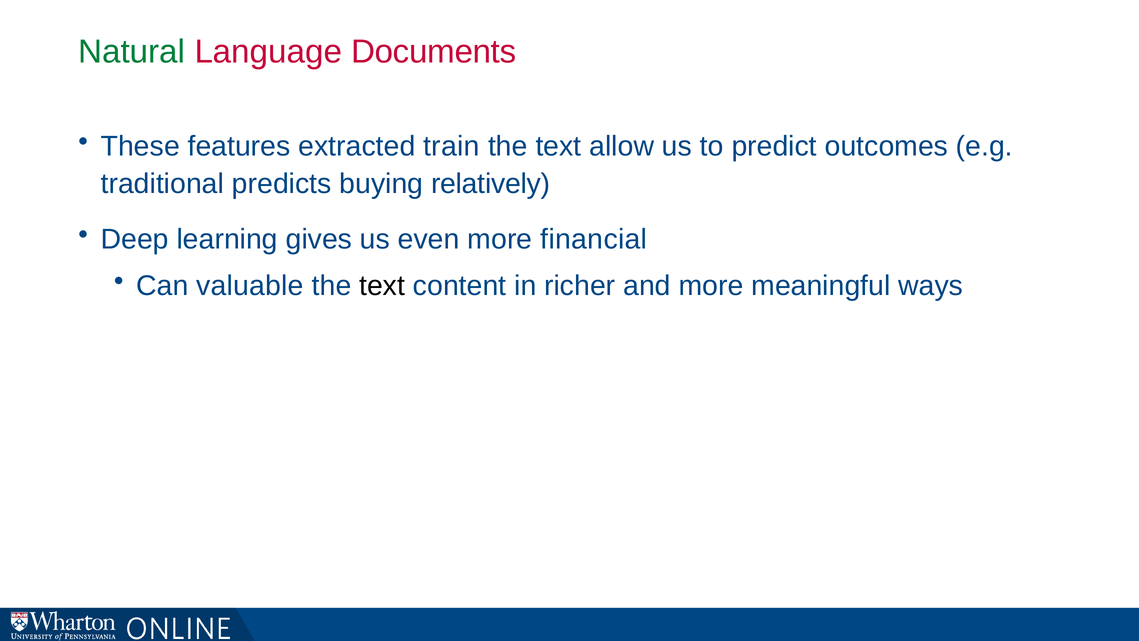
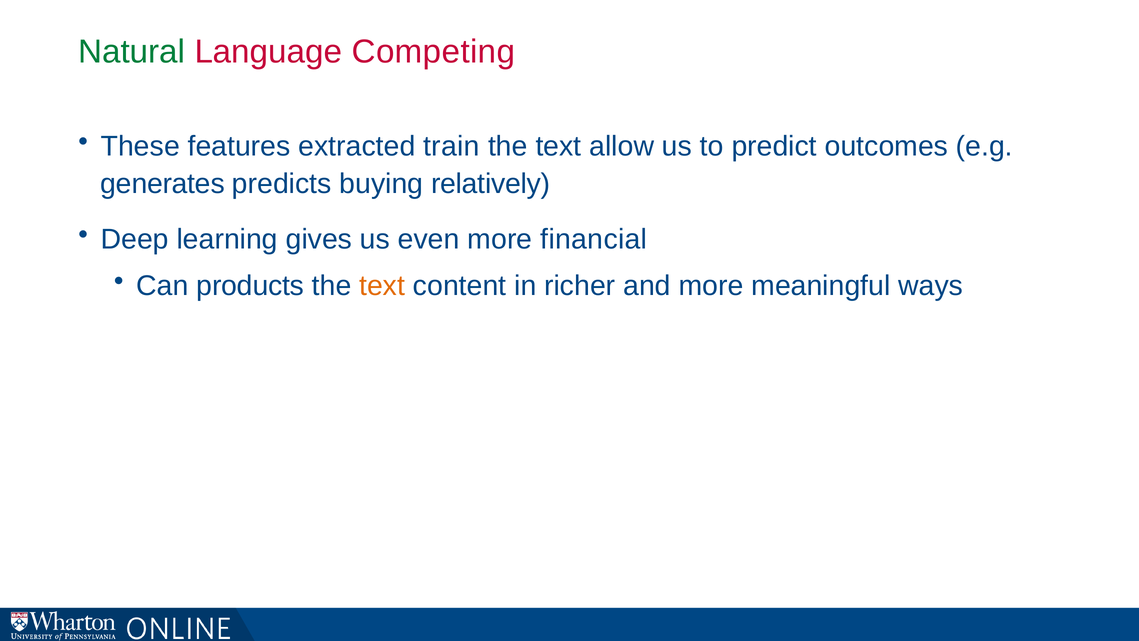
Documents: Documents -> Competing (433, 52)
traditional: traditional -> generates (163, 184)
valuable: valuable -> products (250, 286)
text colour: black -> orange (382, 286)
